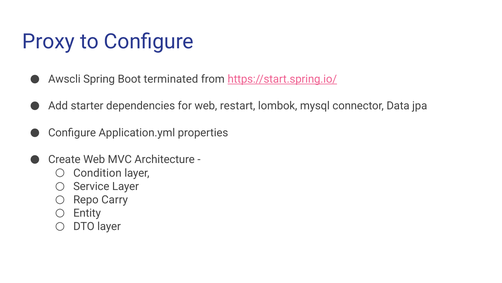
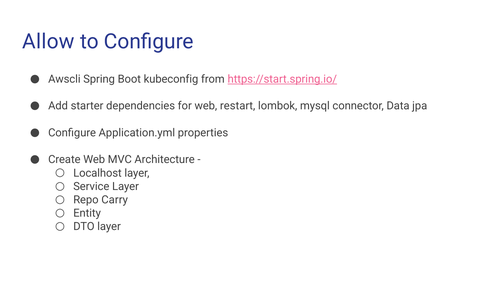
Proxy: Proxy -> Allow (48, 42)
terminated: terminated -> kubeconfig (171, 79)
Condition: Condition -> Localhost (98, 173)
